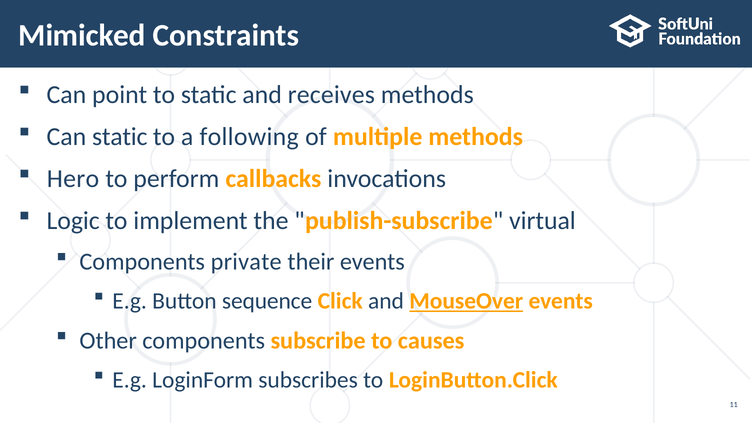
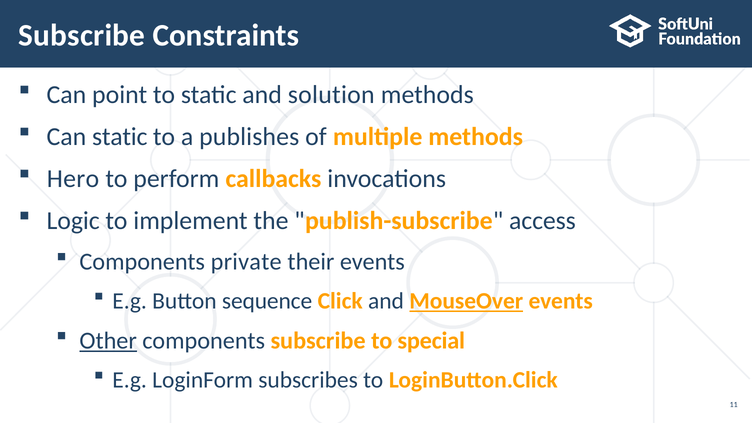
Mimicked: Mimicked -> Subscribe (82, 36)
receives: receives -> solution (331, 95)
following: following -> publishes (249, 137)
virtual: virtual -> access (542, 221)
Other underline: none -> present (108, 341)
causes: causes -> special (431, 341)
